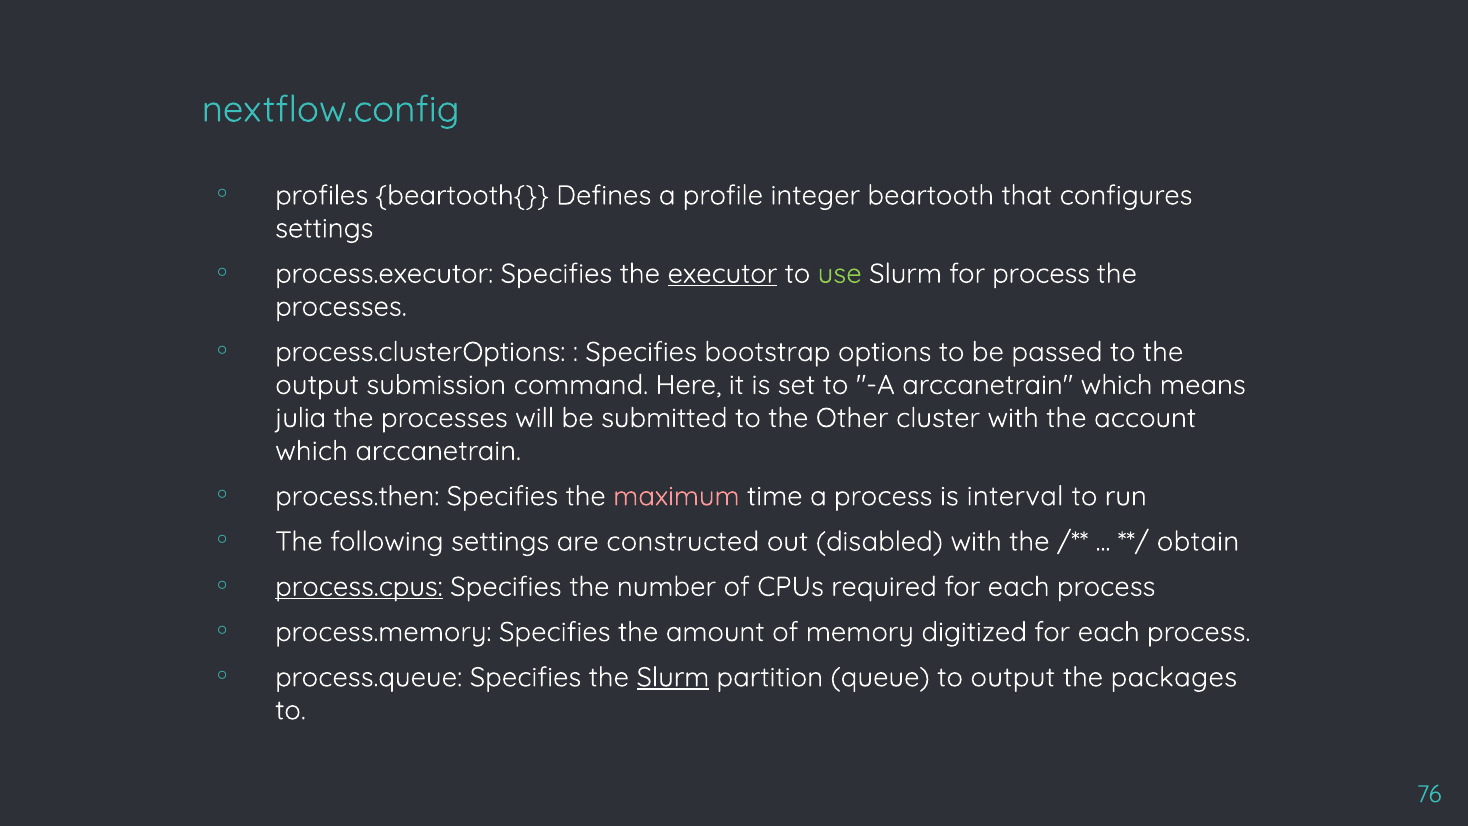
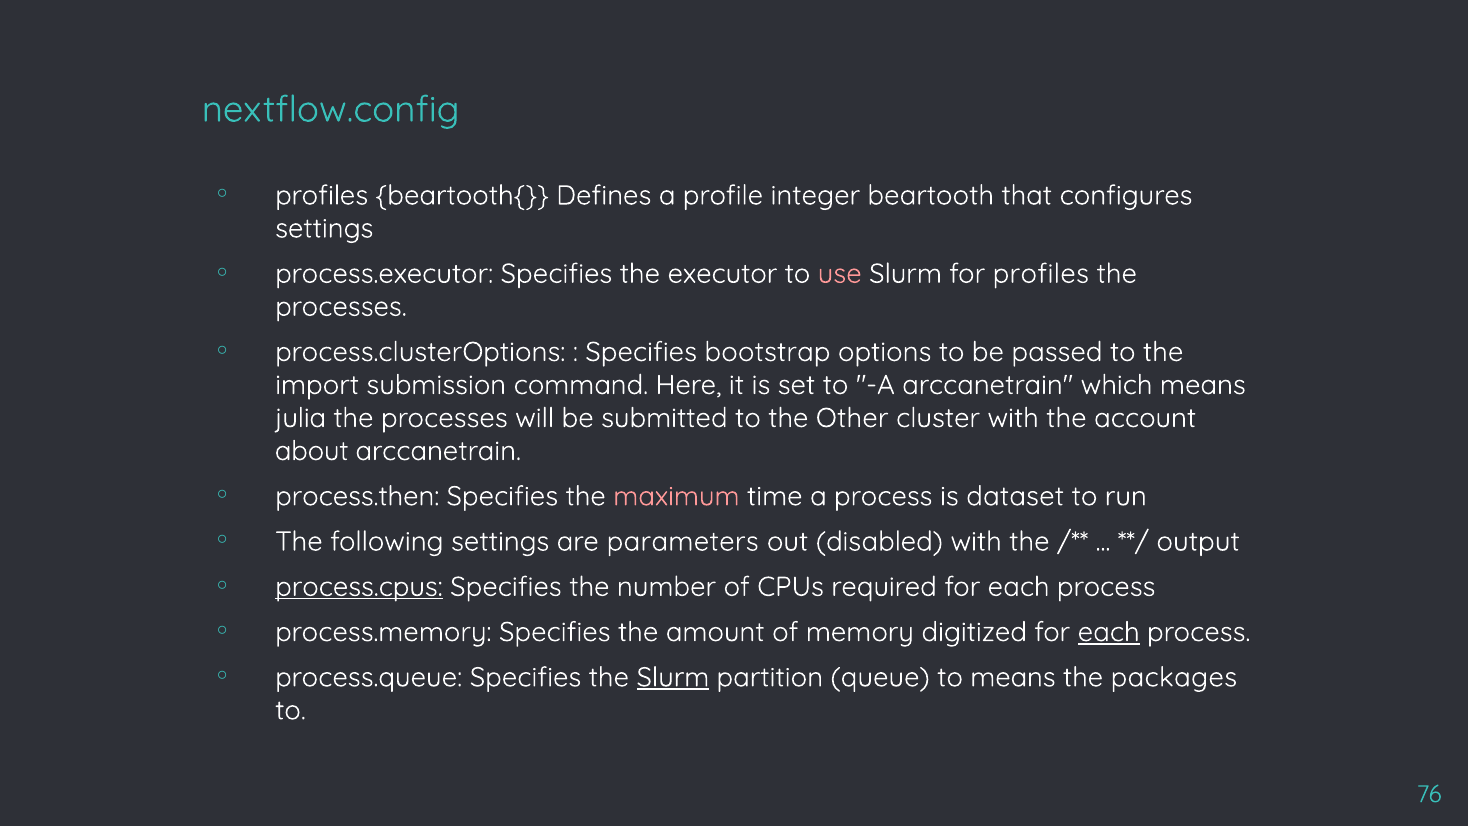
executor underline: present -> none (722, 274)
use colour: light green -> pink (840, 274)
for process: process -> profiles (1041, 274)
output: output -> import (317, 385)
which: which -> about (312, 451)
interval: interval -> dataset (1015, 496)
constructed: constructed -> parameters (683, 541)
obtain: obtain -> output (1198, 541)
each underline: none -> present (1109, 632)
to output: output -> means (1013, 677)
